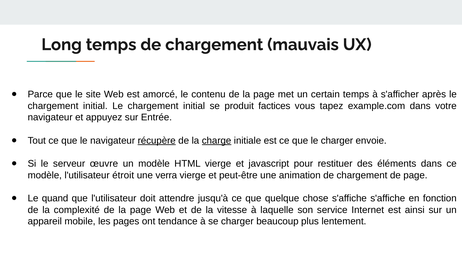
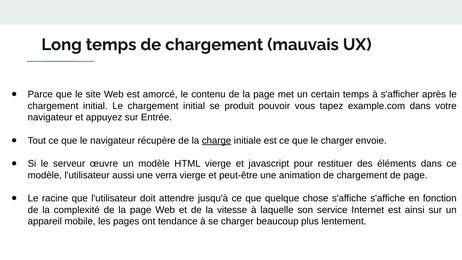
factices: factices -> pouvoir (274, 106)
récupère underline: present -> none (157, 141)
étroit: étroit -> aussi (123, 175)
quand: quand -> racine (55, 198)
